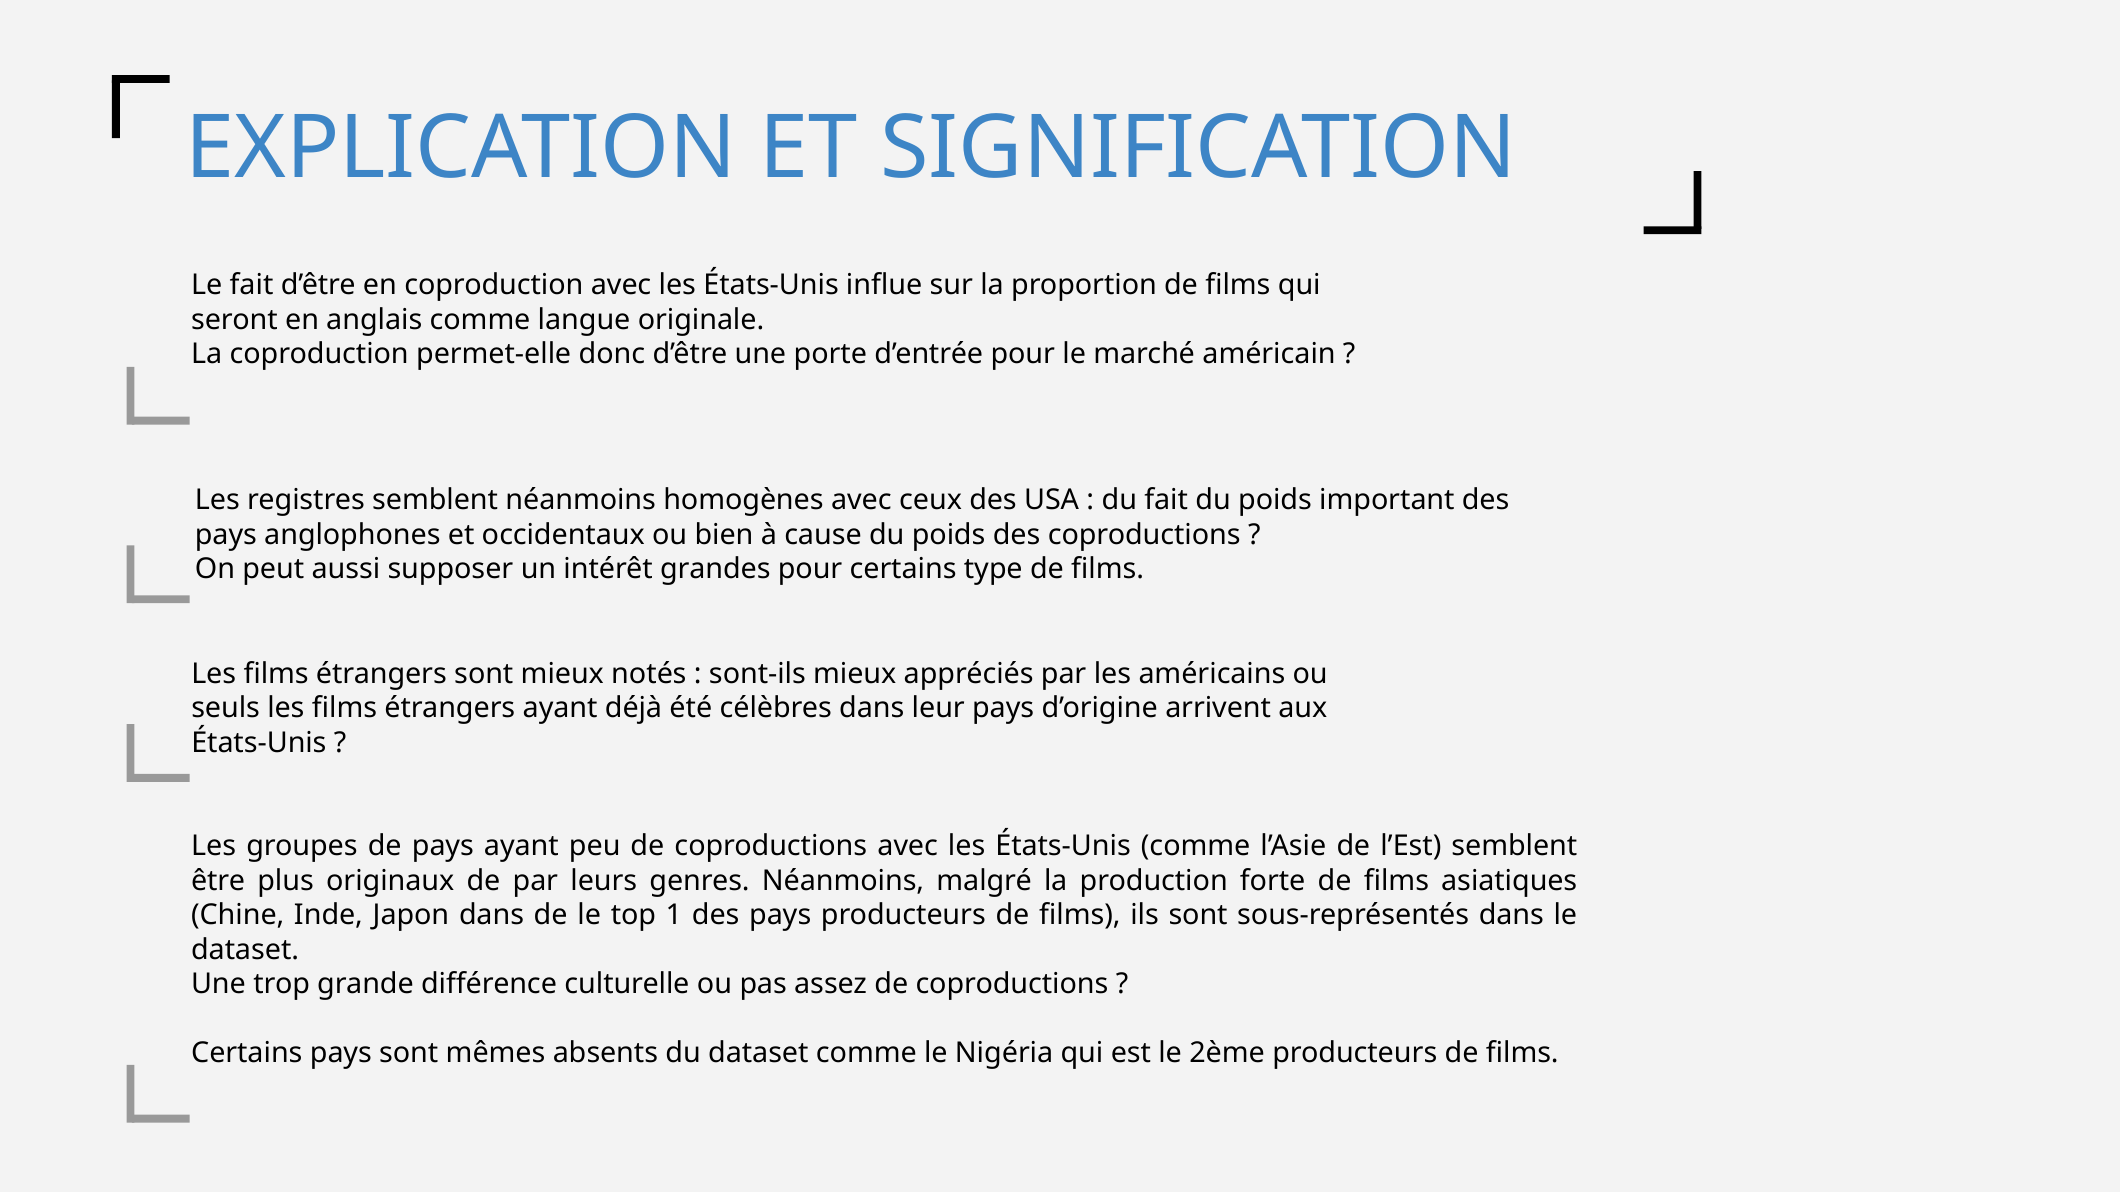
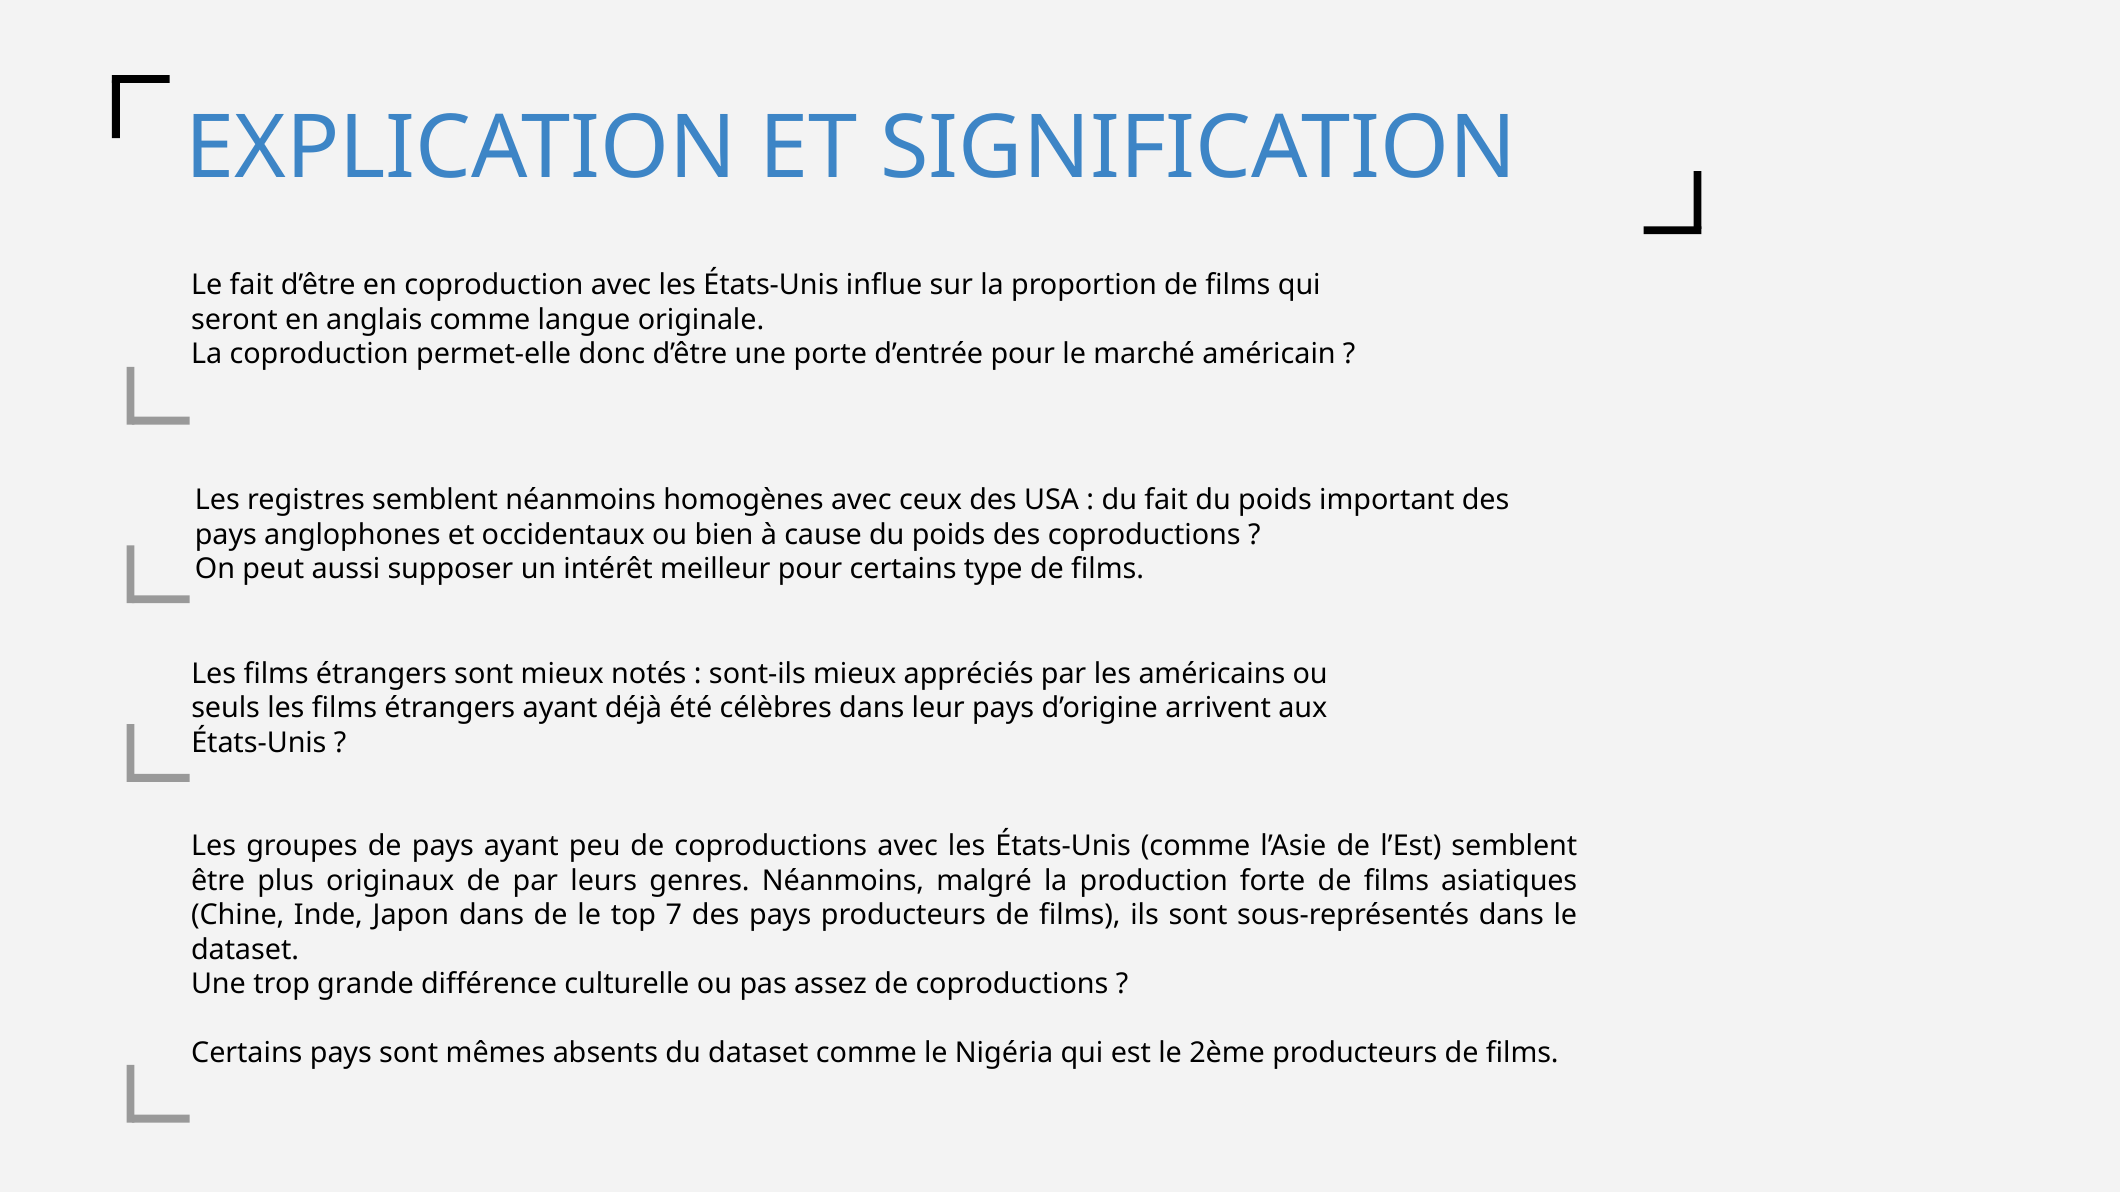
grandes: grandes -> meilleur (715, 570)
1: 1 -> 7 (674, 915)
